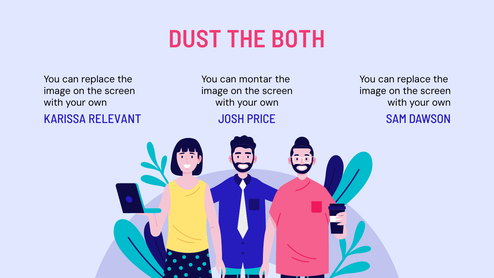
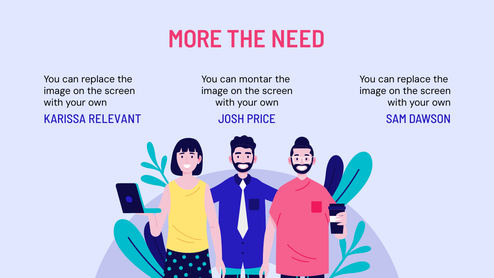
DUST: DUST -> MORE (195, 39)
BOTH: BOTH -> NEED (298, 39)
